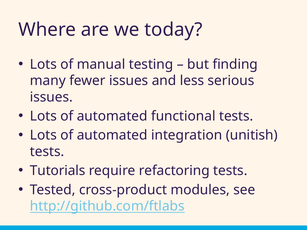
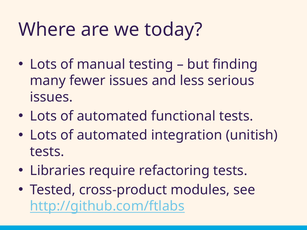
Tutorials: Tutorials -> Libraries (58, 171)
